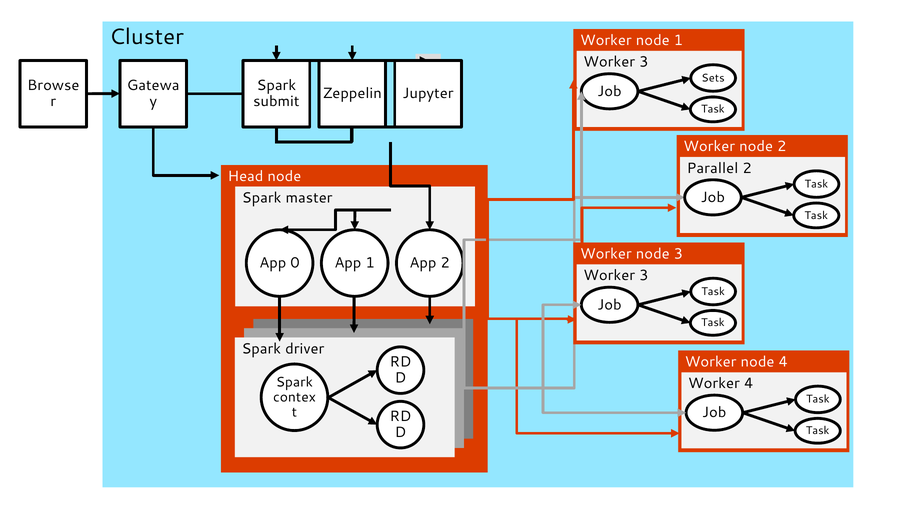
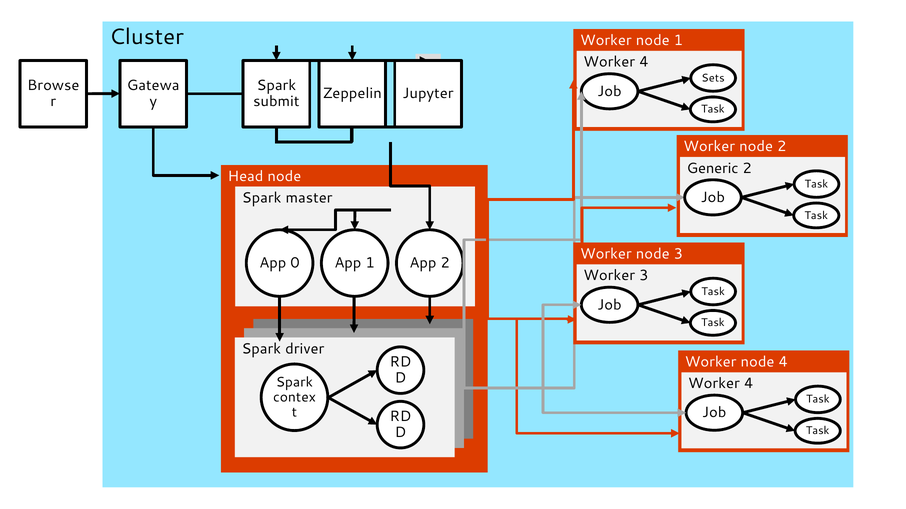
3: 3 -> 4 (644, 62)
Parallel: Parallel -> Generic (713, 168)
